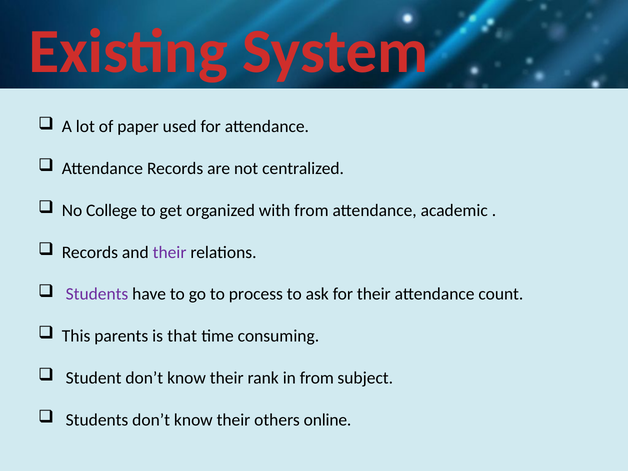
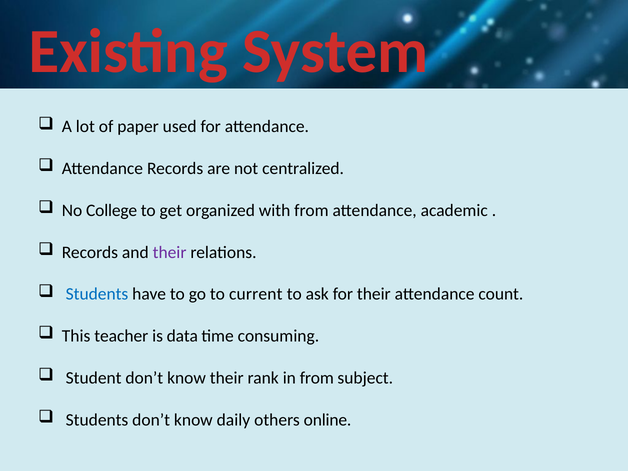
Students colour: purple -> blue (97, 294)
process: process -> current (256, 294)
parents: parents -> teacher (121, 336)
that: that -> data (182, 336)
Students don’t know their: their -> daily (233, 420)
